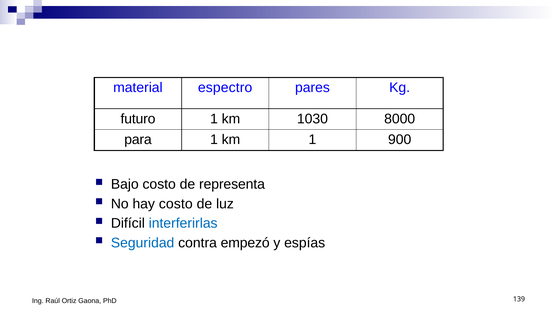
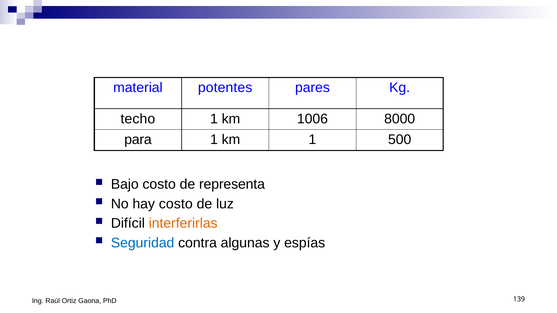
espectro: espectro -> potentes (225, 88)
futuro: futuro -> techo (138, 119)
1030: 1030 -> 1006 (312, 119)
900: 900 -> 500 (400, 140)
interferirlas colour: blue -> orange (183, 224)
empezó: empezó -> algunas (245, 243)
